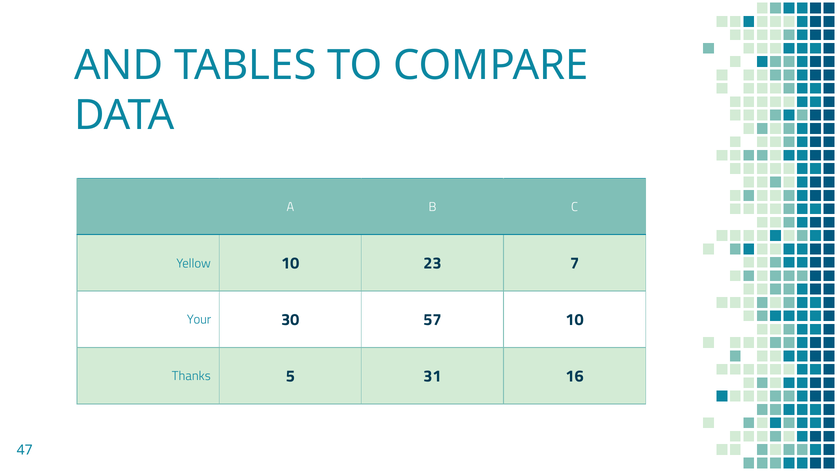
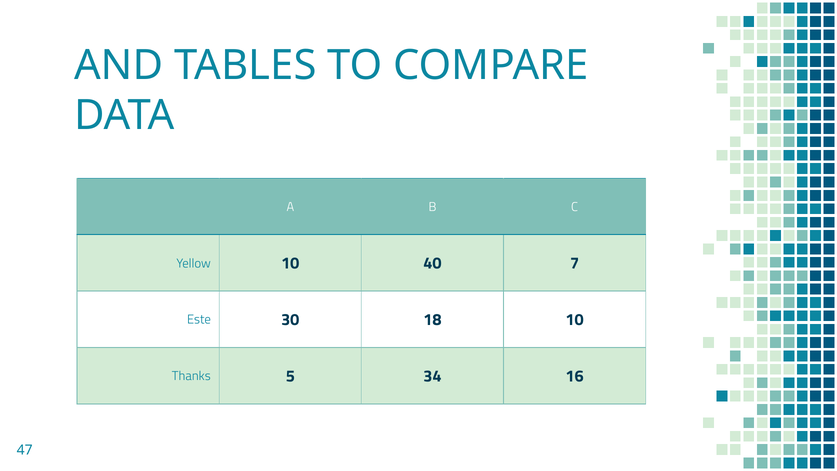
23: 23 -> 40 (432, 263)
Your: Your -> Este (199, 320)
57: 57 -> 18 (432, 320)
31: 31 -> 34 (432, 376)
